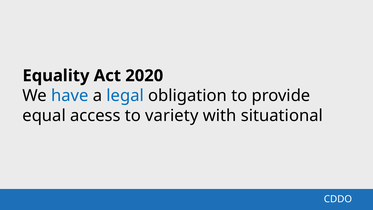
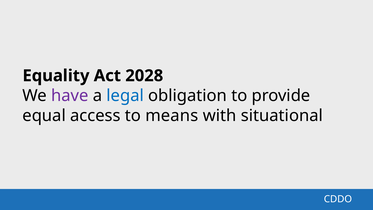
2020: 2020 -> 2028 (144, 76)
have colour: blue -> purple (70, 96)
variety: variety -> means (172, 115)
